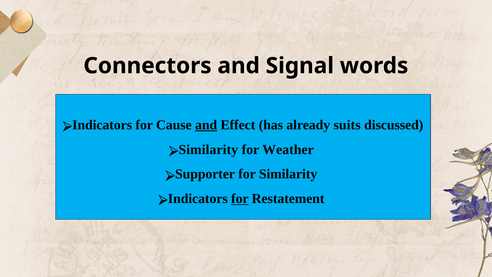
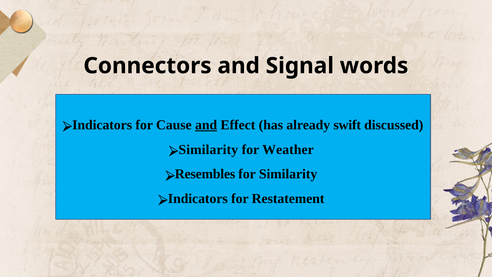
suits: suits -> swift (347, 125)
Supporter: Supporter -> Resembles (205, 174)
for underline: present -> none (240, 199)
